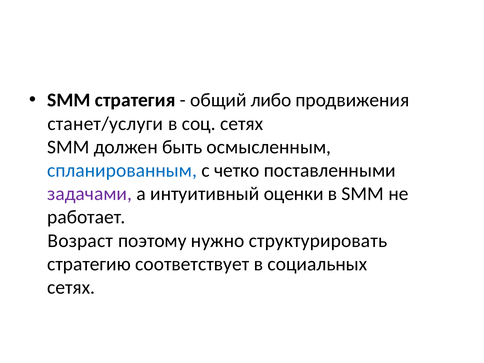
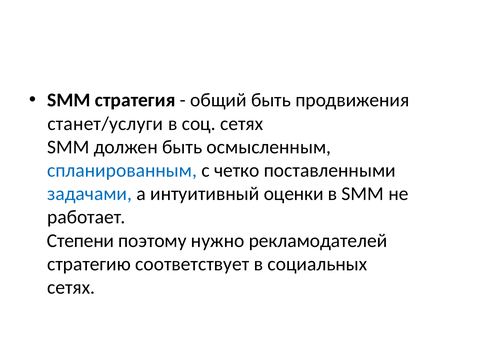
общий либо: либо -> быть (271, 100)
задачами colour: purple -> blue (90, 194)
Возраст: Возраст -> Степени (81, 241)
структурировать: структурировать -> рекламодателей (318, 241)
